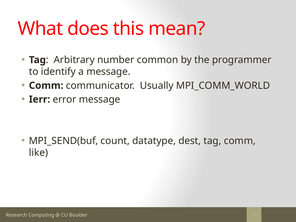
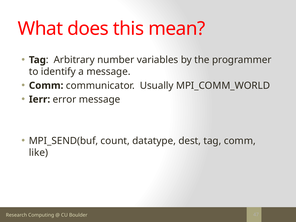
common: common -> variables (158, 60)
